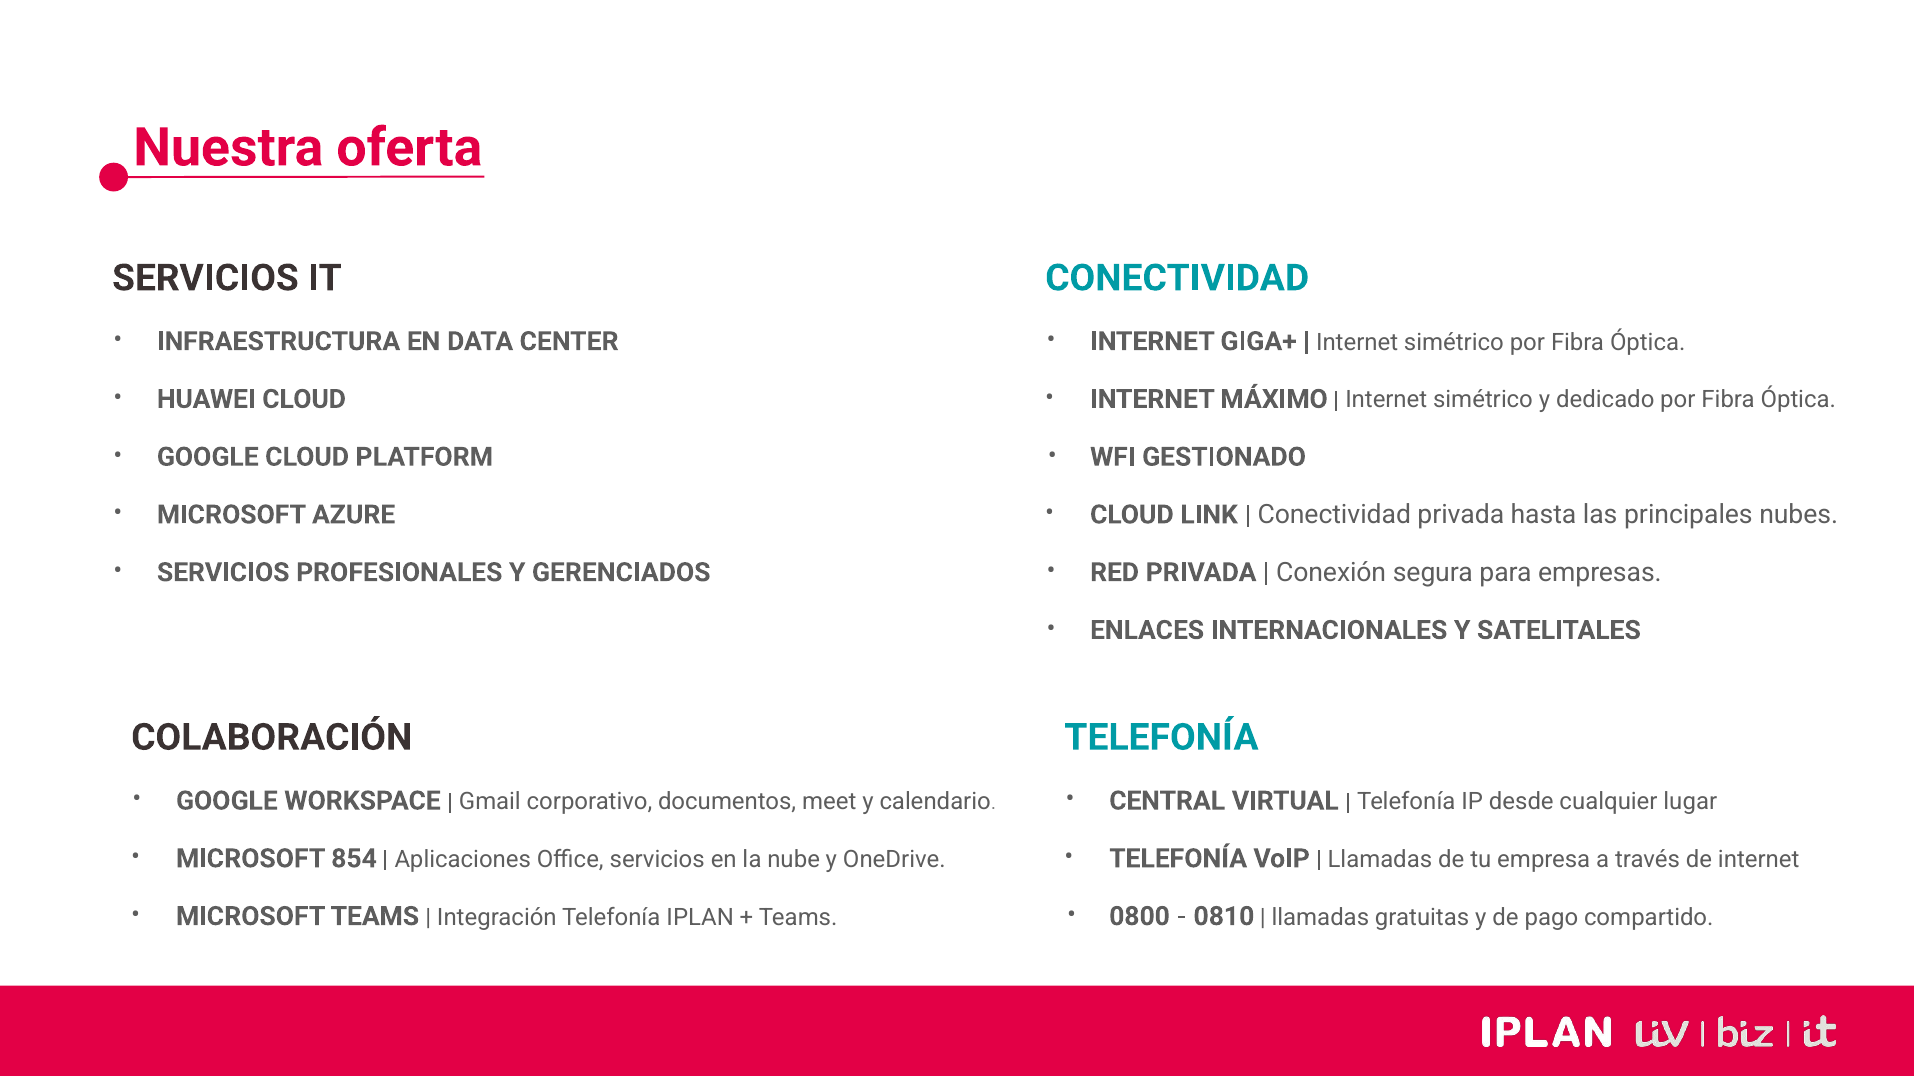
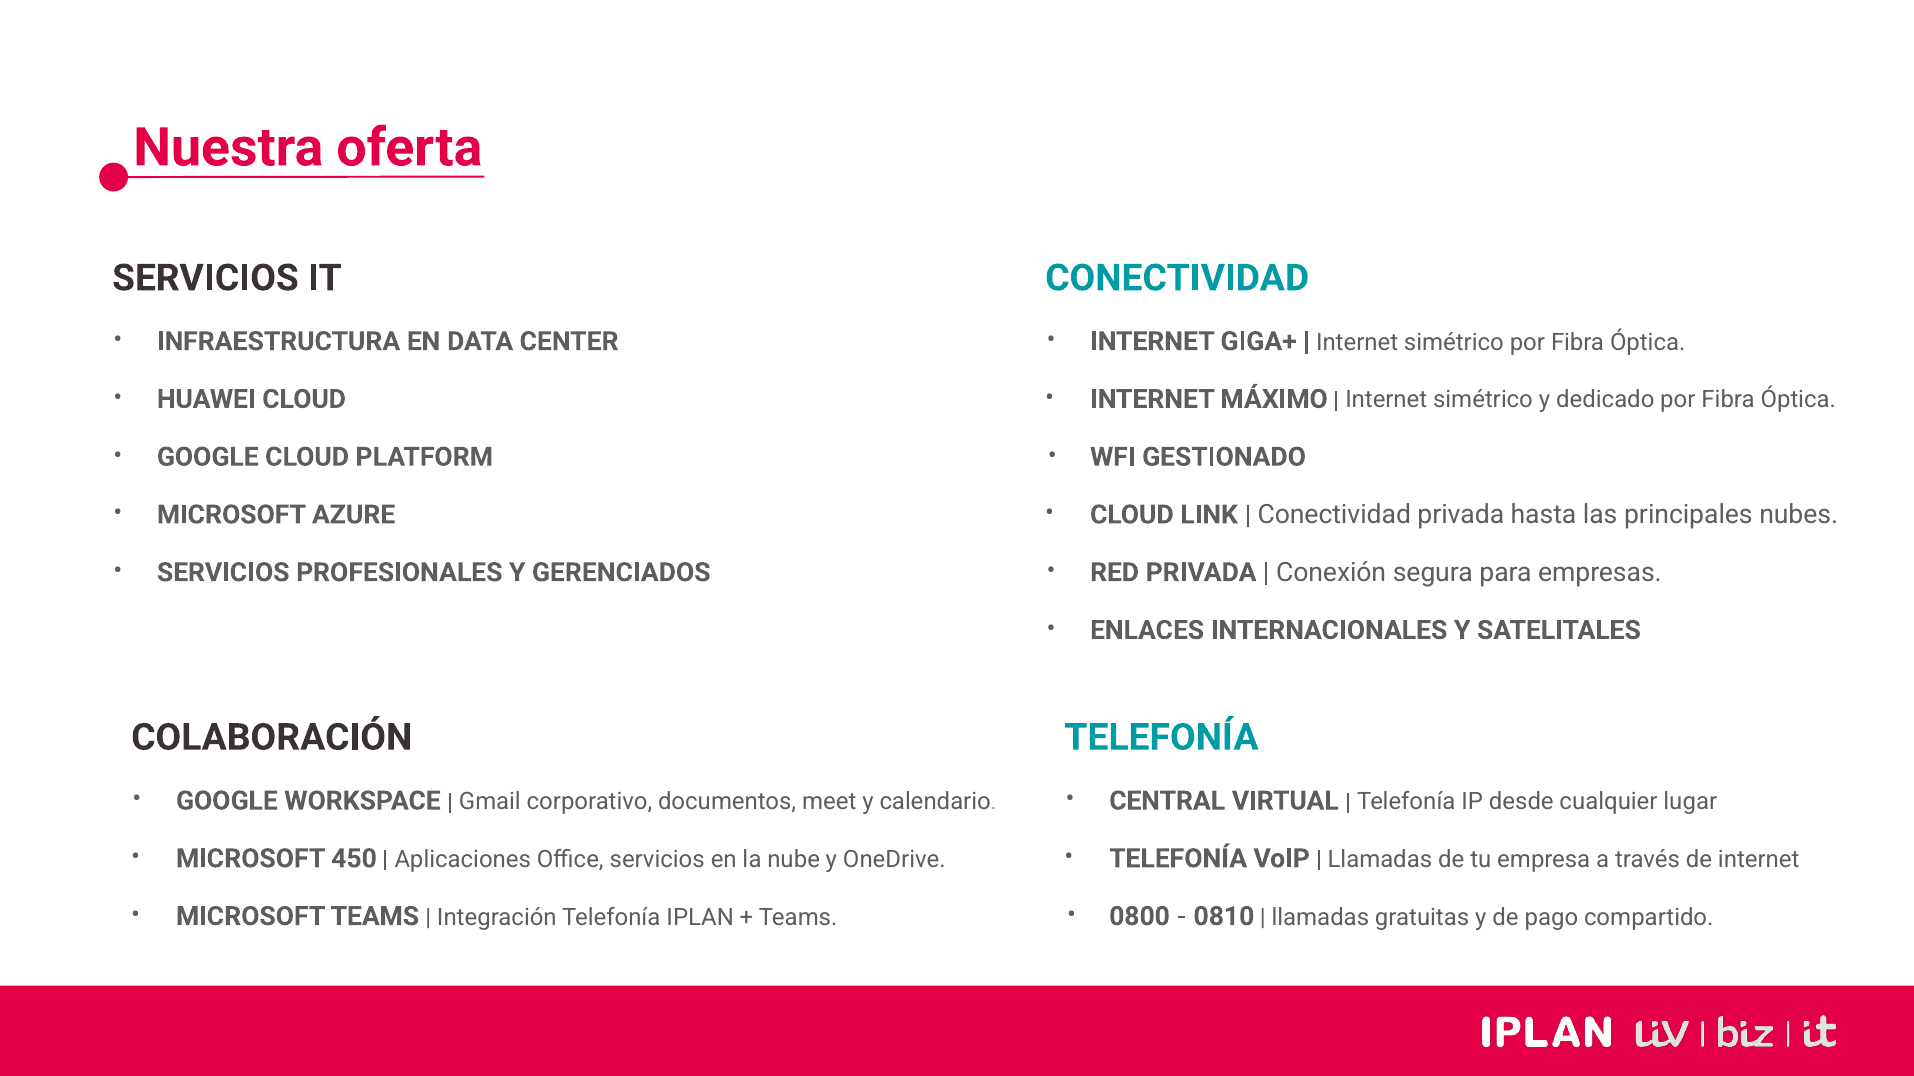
854: 854 -> 450 (354, 859)
